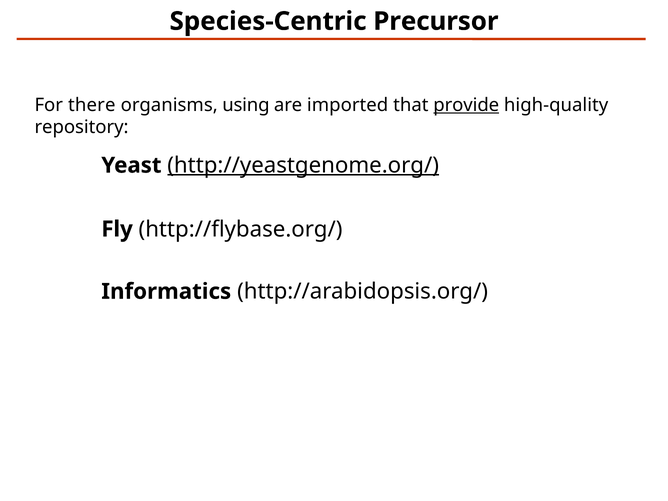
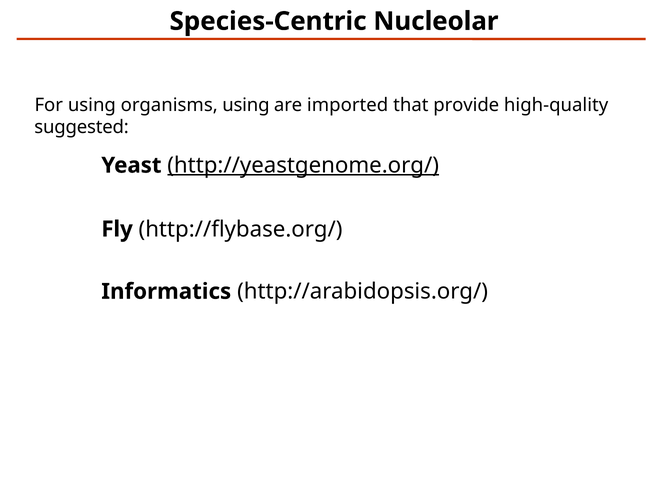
Precursor: Precursor -> Nucleolar (436, 21)
For there: there -> using (92, 105)
provide underline: present -> none (466, 105)
repository: repository -> suggested (82, 127)
